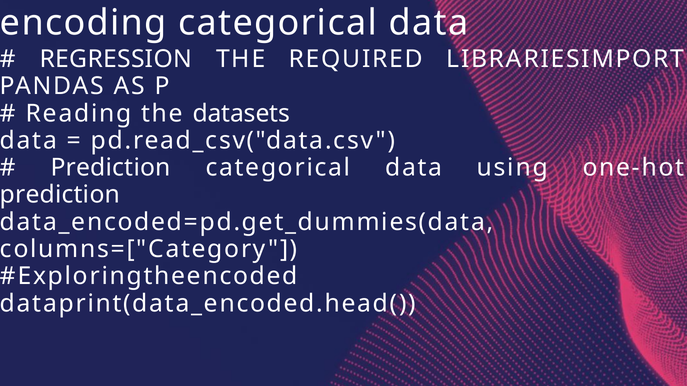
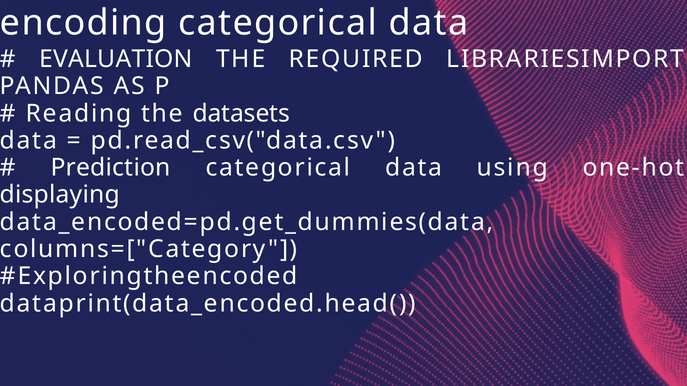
REGRESSION: REGRESSION -> EVALUATION (116, 59)
prediction: prediction -> displaying (60, 195)
